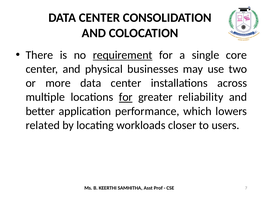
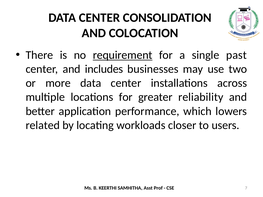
core: core -> past (236, 55)
physical: physical -> includes (104, 69)
for underline: present -> none (126, 97)
